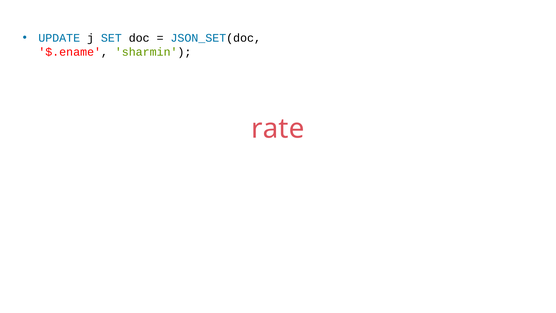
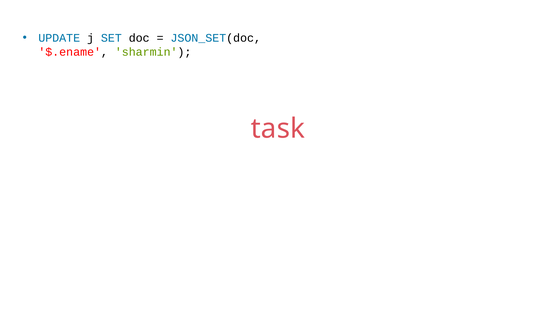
rate: rate -> task (278, 128)
